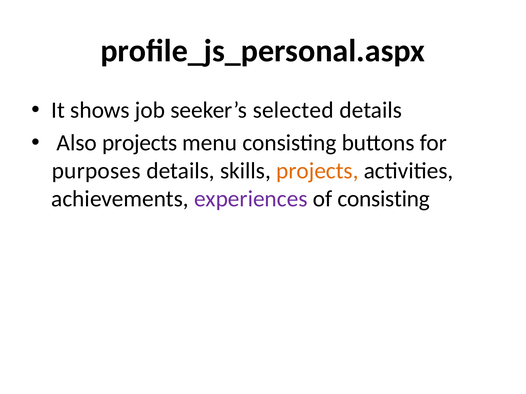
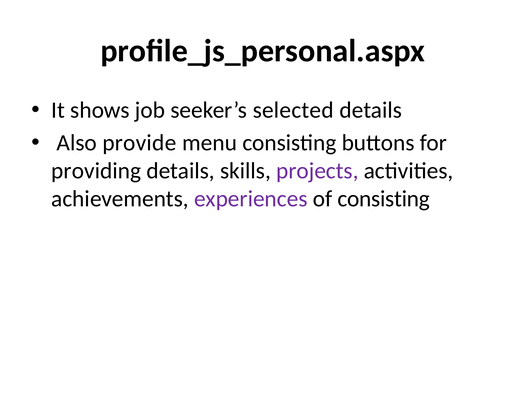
Also projects: projects -> provide (139, 143)
purposes: purposes -> providing (96, 171)
projects colour: orange -> purple (317, 171)
